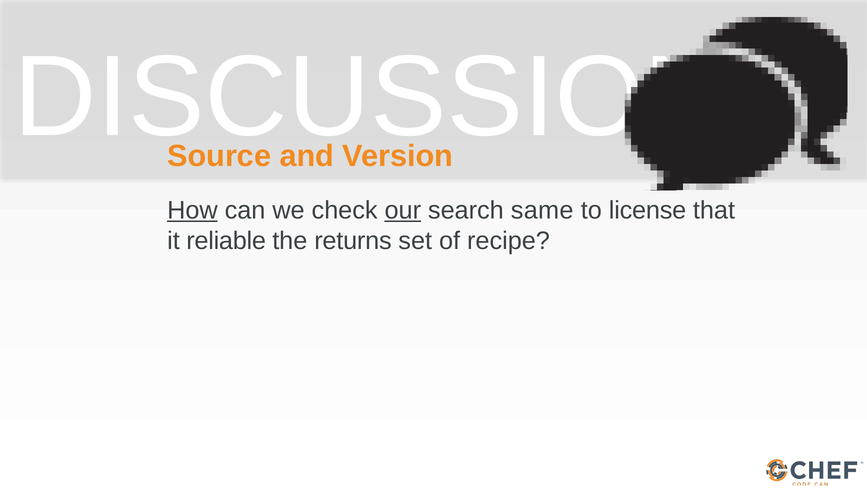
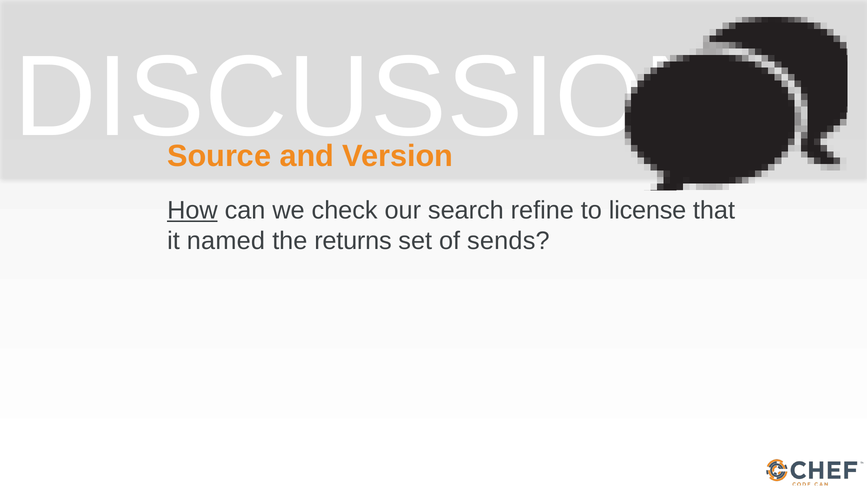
our underline: present -> none (403, 210)
same: same -> refine (542, 210)
reliable: reliable -> named (226, 241)
recipe: recipe -> sends (508, 241)
